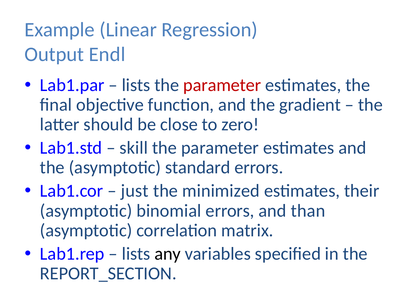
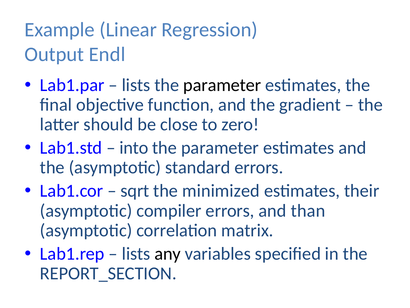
parameter colour: red -> black (222, 85)
skill: skill -> into (134, 148)
just: just -> sqrt (135, 191)
binomial: binomial -> compiler (169, 210)
